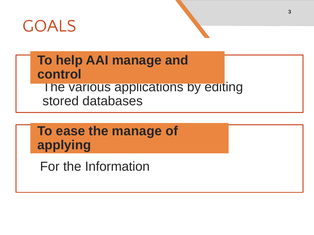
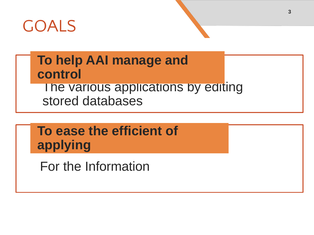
the manage: manage -> efficient (137, 131)
